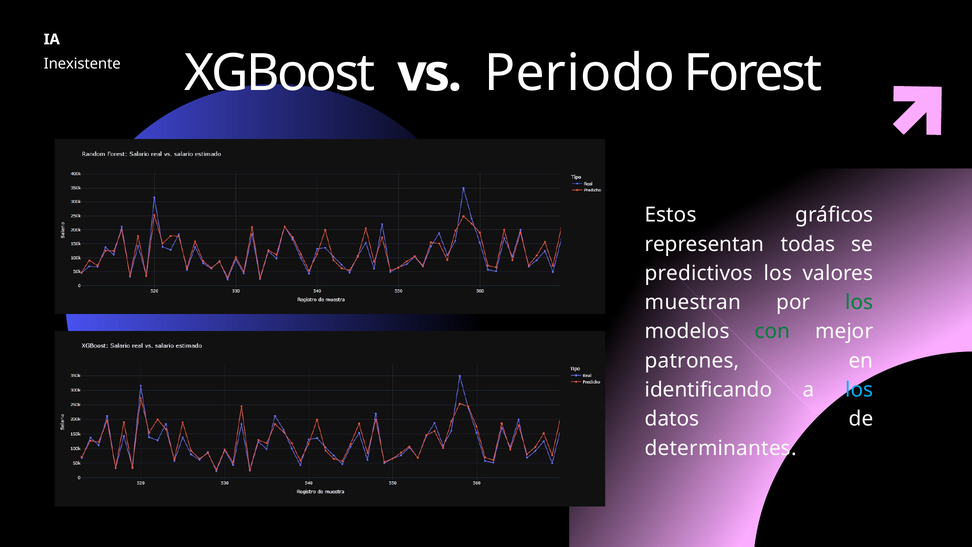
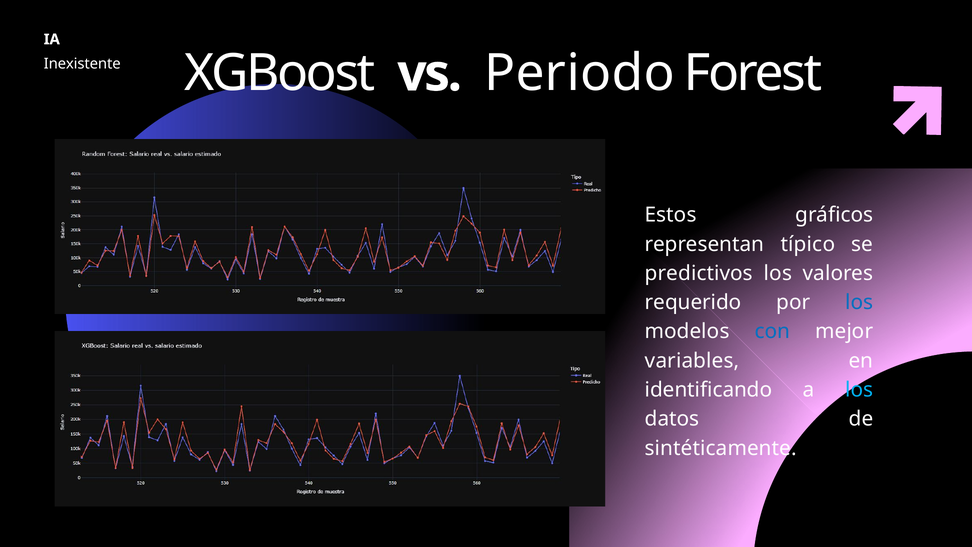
todas: todas -> típico (808, 244)
muestran: muestran -> requerido (693, 302)
los colour: green -> blue (859, 302)
con colour: green -> blue (772, 331)
patrones: patrones -> variables (692, 361)
determinantes: determinantes -> sintéticamente (721, 448)
